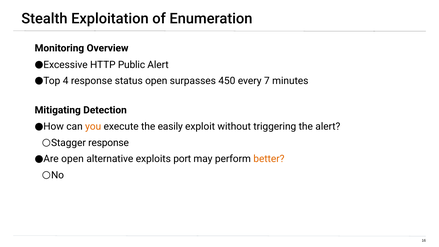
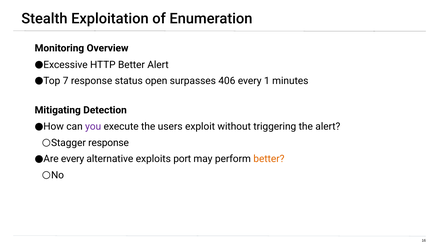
HTTP Public: Public -> Better (131, 65)
4: 4 -> 7 (66, 81)
450: 450 -> 406 (227, 81)
7: 7 -> 1 (267, 81)
you colour: orange -> purple (93, 127)
easily: easily -> users (170, 127)
Are open: open -> every (73, 159)
